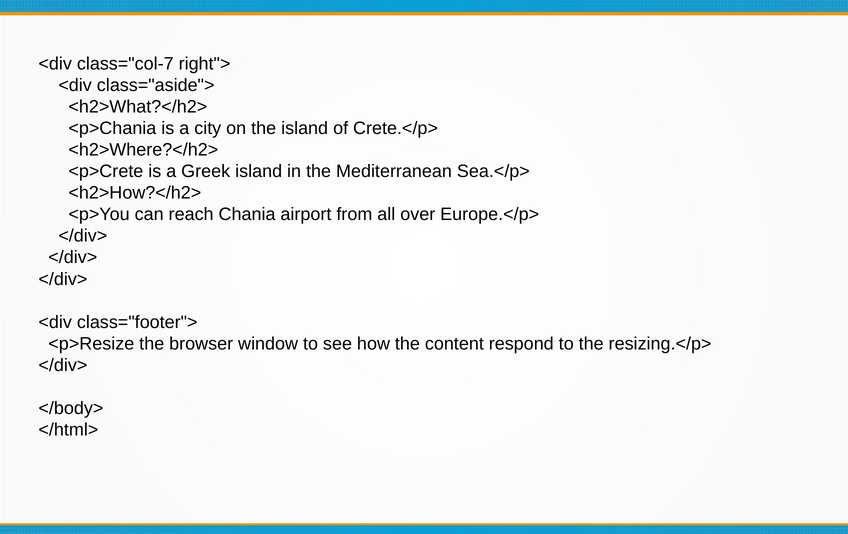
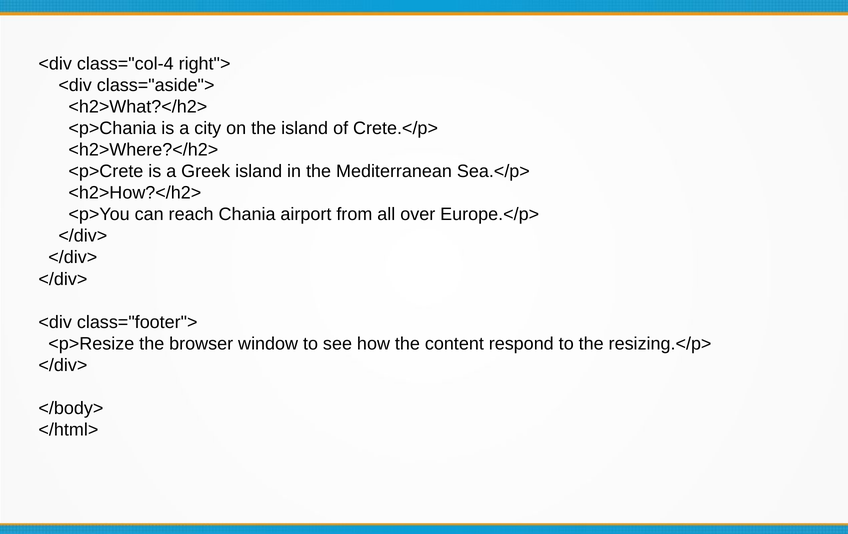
class="col-7: class="col-7 -> class="col-4 (125, 64)
